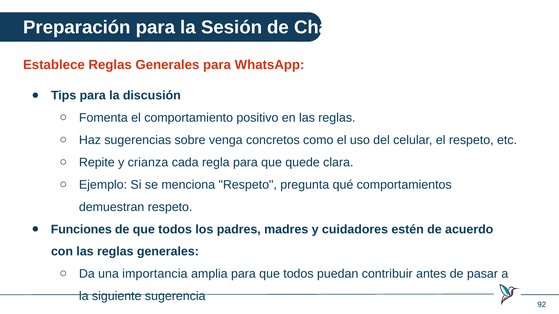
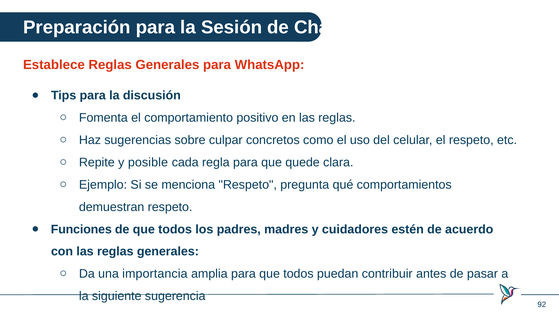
venga: venga -> culpar (226, 140)
crianza: crianza -> posible (148, 163)
